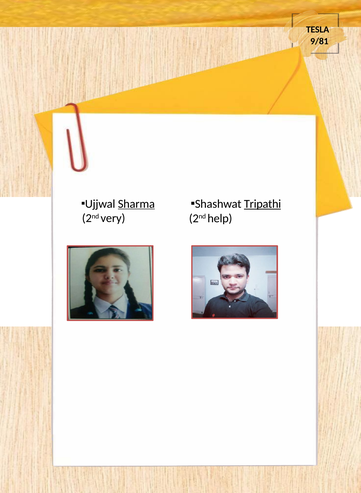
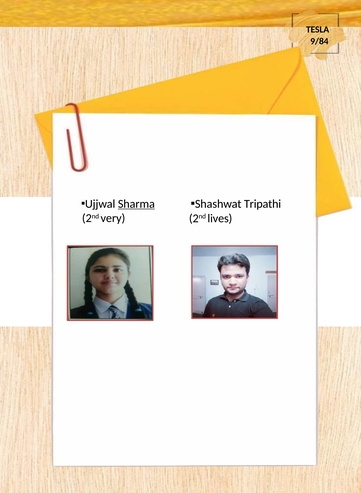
9/81: 9/81 -> 9/84 (319, 41)
Tripathi underline: present -> none (263, 204)
help: help -> lives (220, 218)
